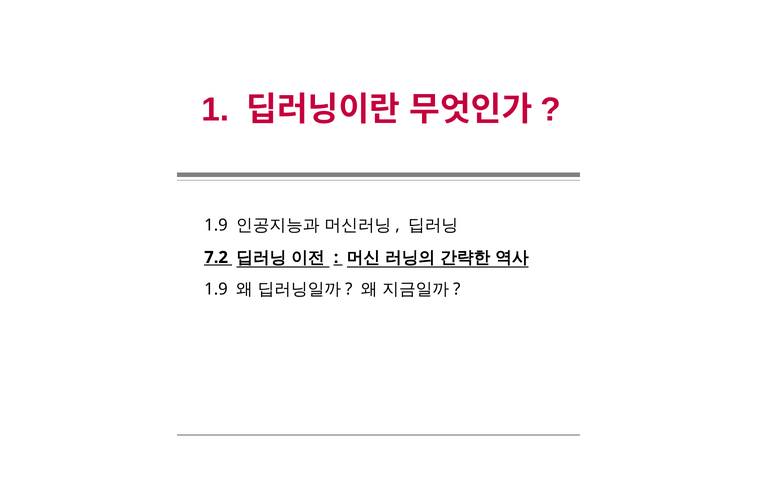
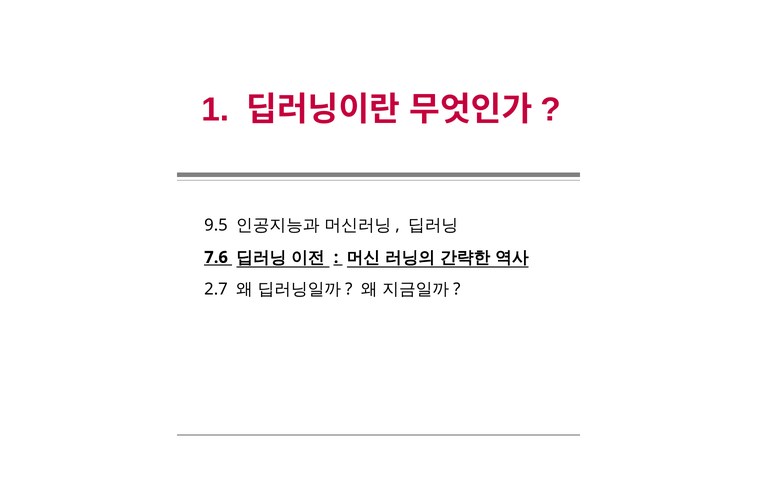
1.9: 1.9 -> 9.5 (216, 226)
7.2: 7.2 -> 7.6 (216, 257)
1.9: 1.9 -> 2.7 (216, 289)
